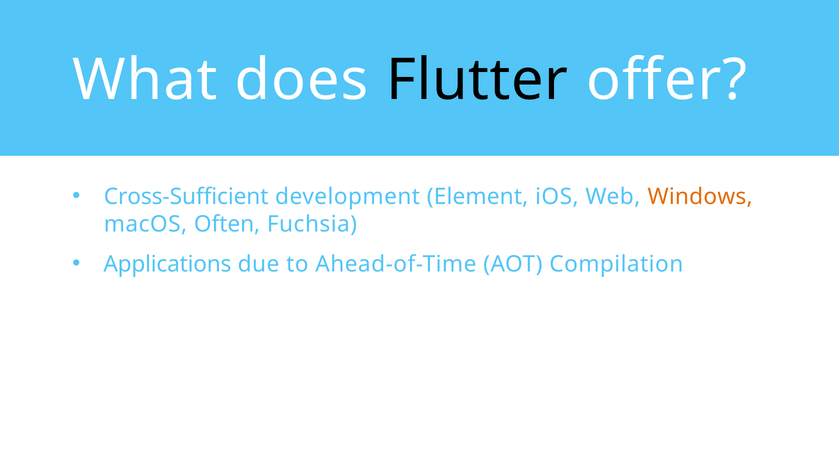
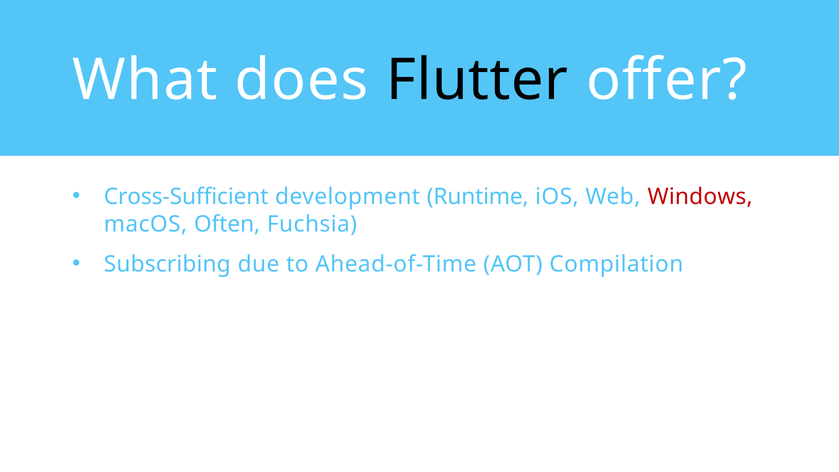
Element: Element -> Runtime (478, 197)
Windows colour: orange -> red (700, 197)
Applications: Applications -> Subscribing (167, 264)
